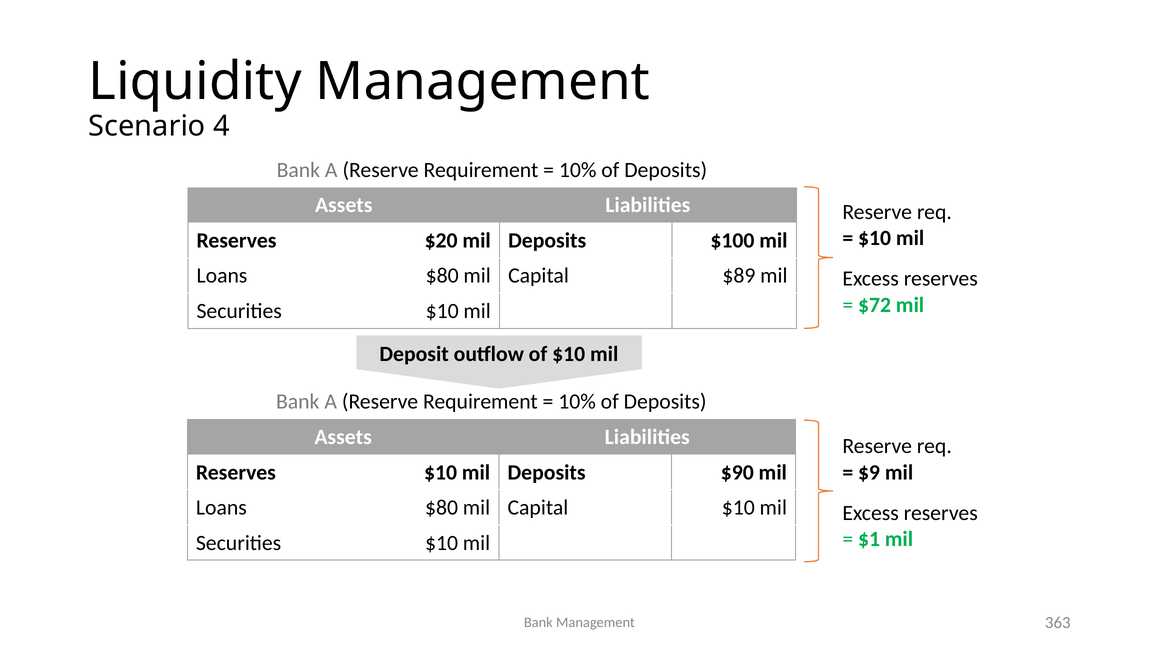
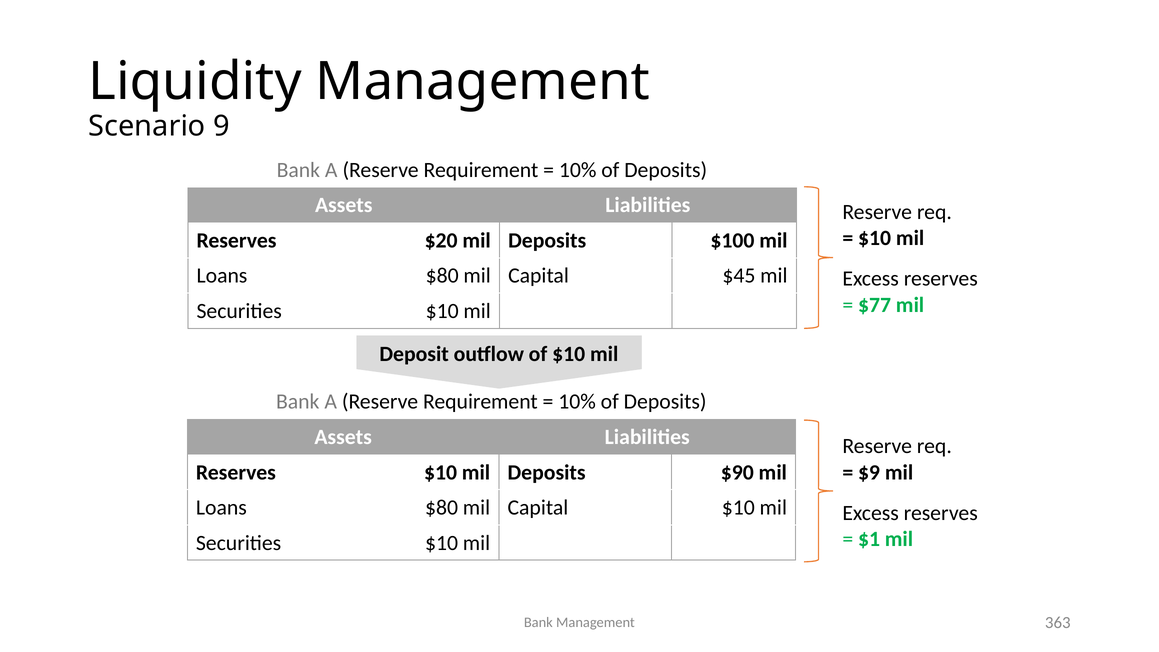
4: 4 -> 9 (221, 126)
$89: $89 -> $45 (739, 276)
$72: $72 -> $77 (875, 305)
